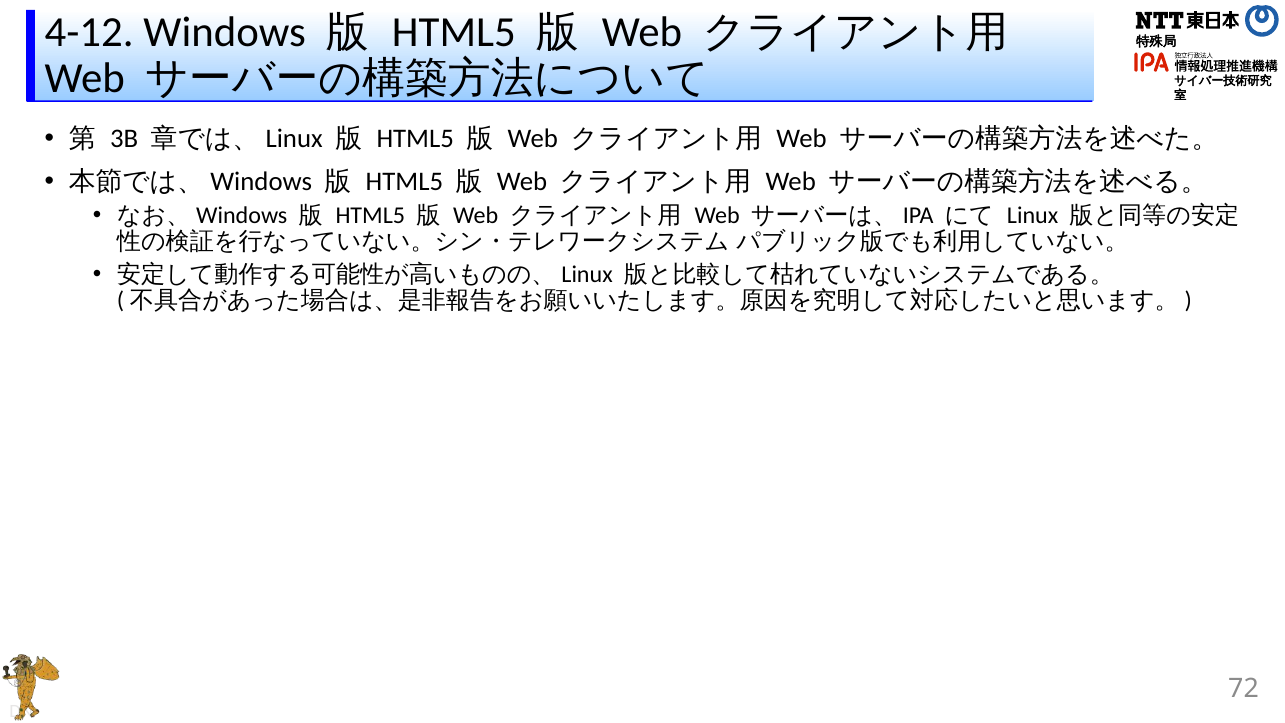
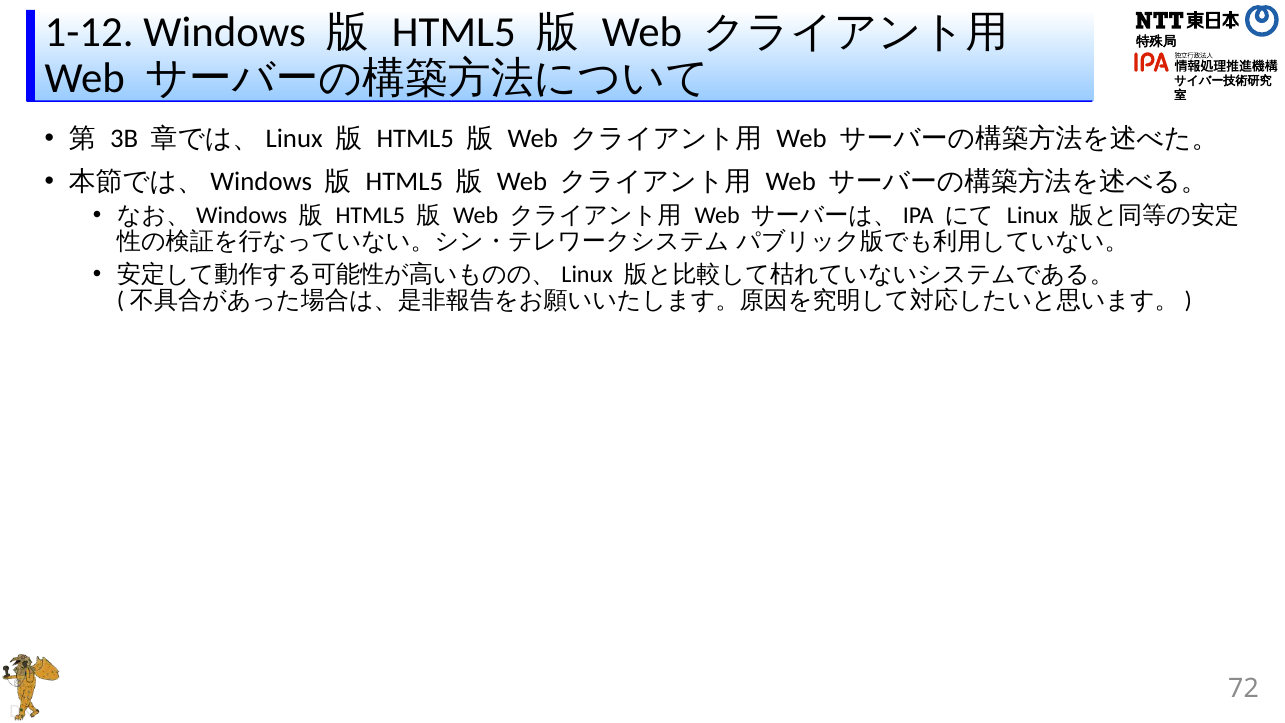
4-12: 4-12 -> 1-12 (89, 32)
